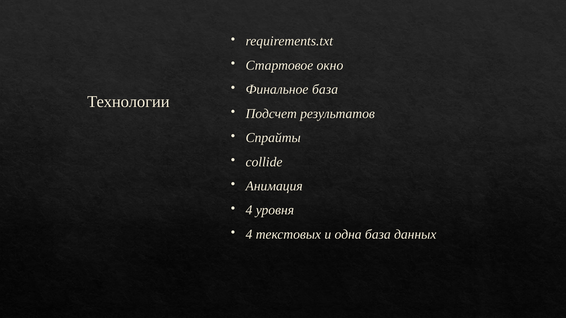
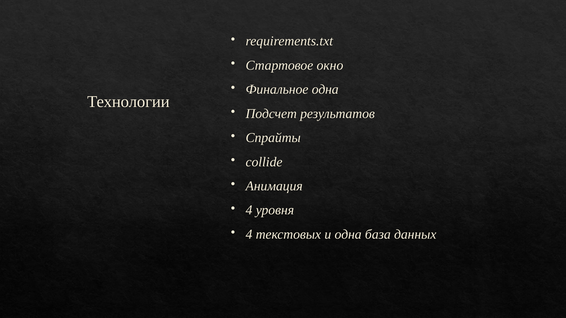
Финальное база: база -> одна (325, 90)
